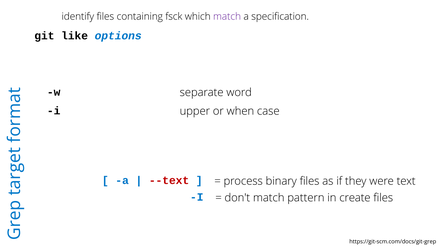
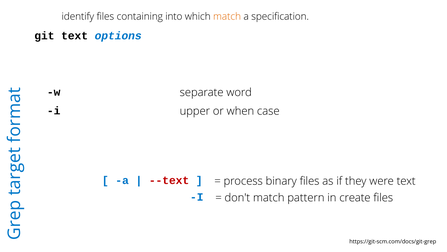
fsck: fsck -> into (174, 16)
match colour: purple -> orange (227, 16)
git like: like -> text (75, 36)
